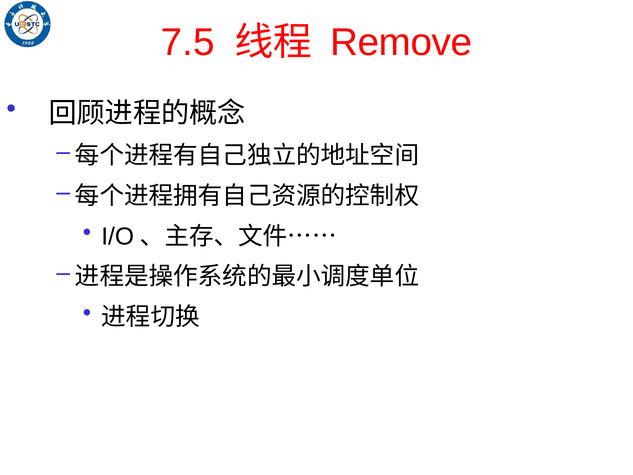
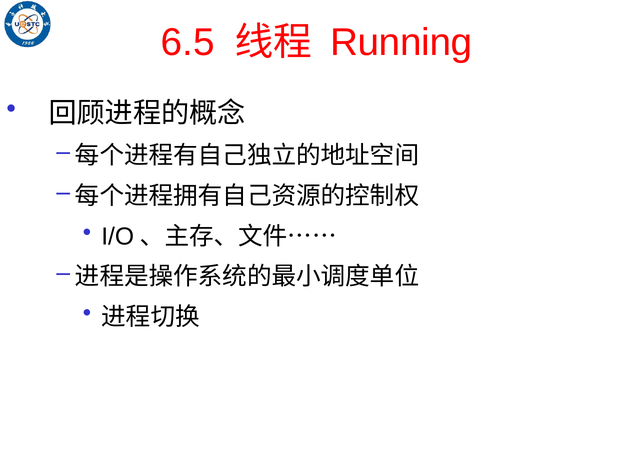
7.5: 7.5 -> 6.5 (188, 42)
Remove: Remove -> Running (401, 42)
